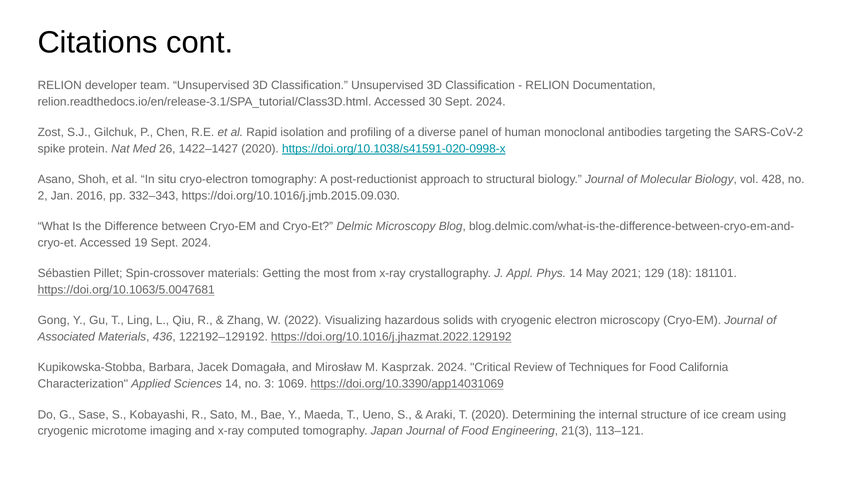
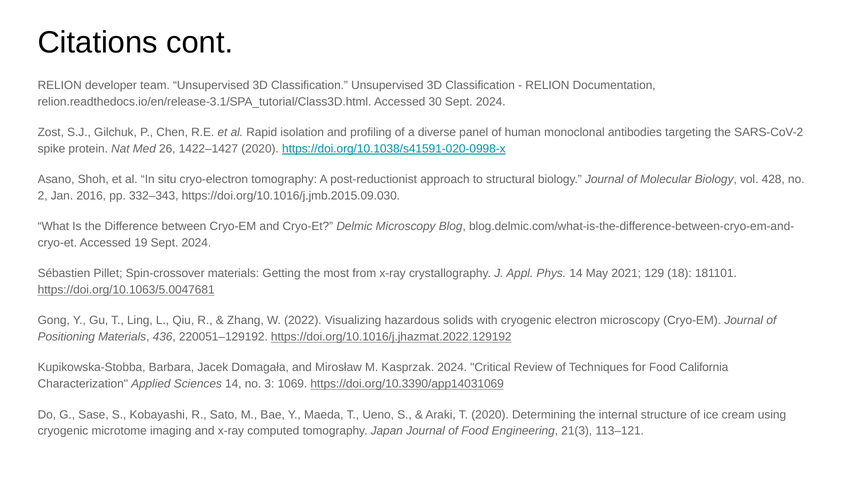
Associated: Associated -> Positioning (66, 337)
122192–129192: 122192–129192 -> 220051–129192 (223, 337)
